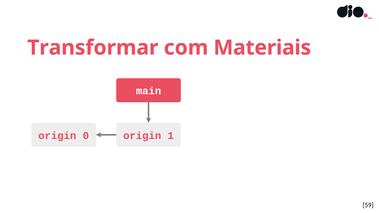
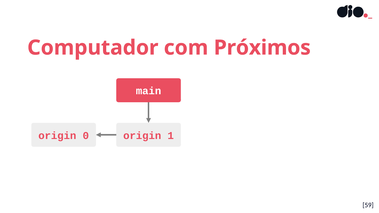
Transformar: Transformar -> Computador (93, 48)
Materiais: Materiais -> Próximos (262, 48)
